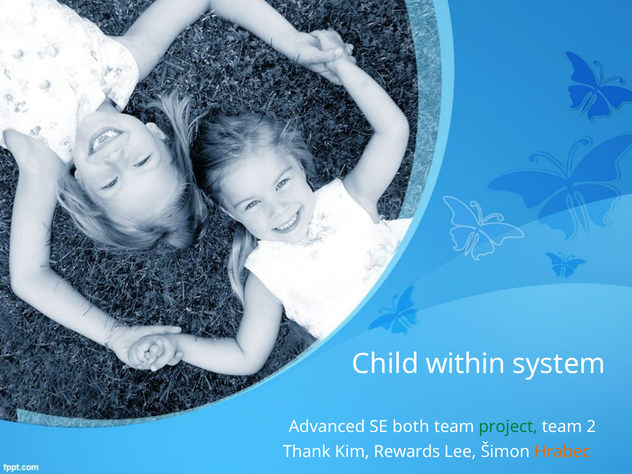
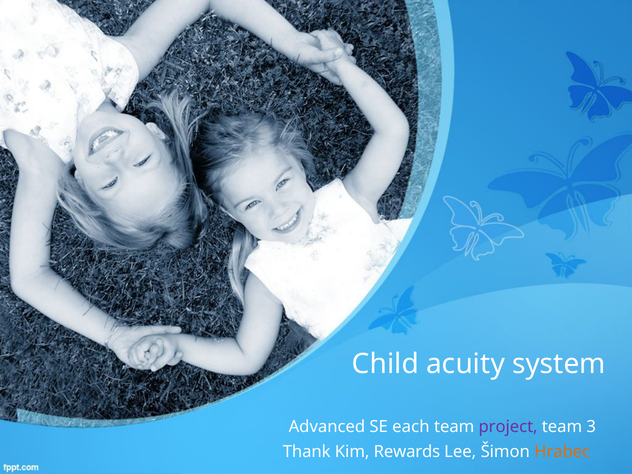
within: within -> acuity (465, 364)
both: both -> each (411, 427)
project colour: green -> purple (508, 427)
2: 2 -> 3 (591, 427)
